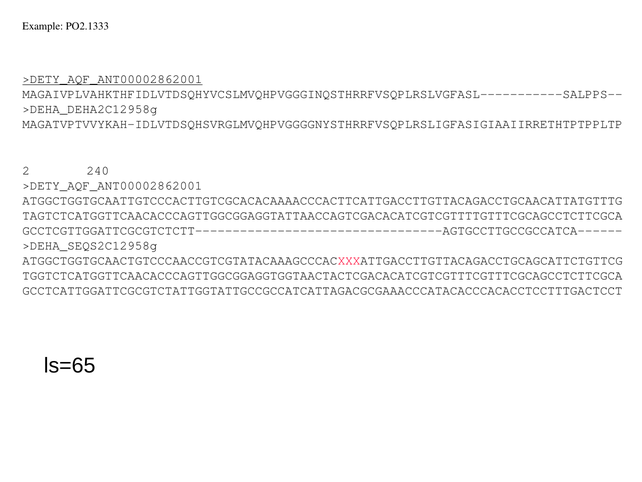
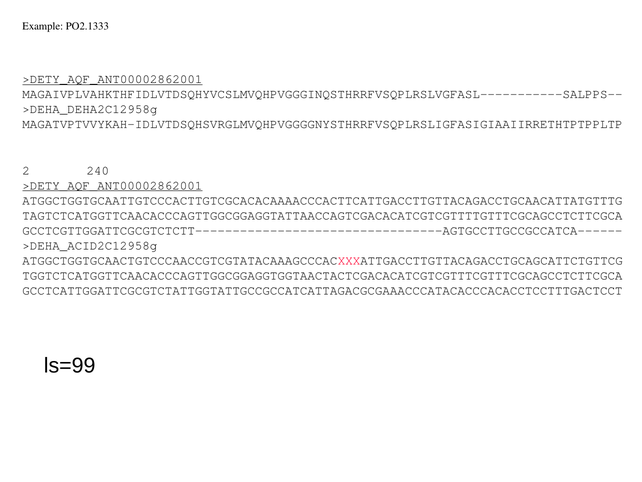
>DETY_AQF_ANT00002862001 underline: none -> present (112, 185)
>DEHA_SEQS2C12958g: >DEHA_SEQS2C12958g -> >DEHA_ACID2C12958g (90, 245)
ls=65: ls=65 -> ls=99 (70, 365)
